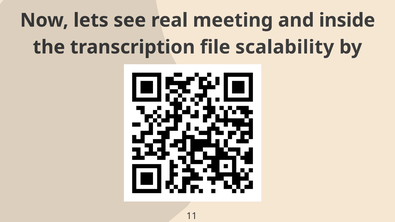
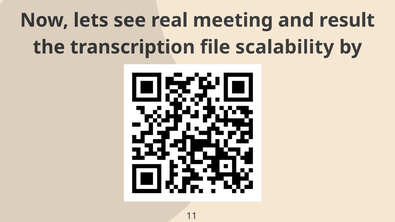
inside: inside -> result (347, 20)
